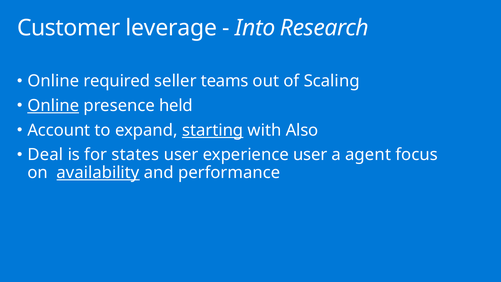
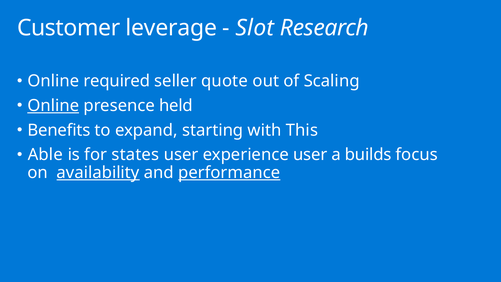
Into: Into -> Slot (255, 28)
teams: teams -> quote (225, 81)
Account: Account -> Benefits (59, 130)
starting underline: present -> none (213, 130)
Also: Also -> This (302, 130)
Deal: Deal -> Able (45, 155)
agent: agent -> builds (368, 155)
performance underline: none -> present (229, 173)
